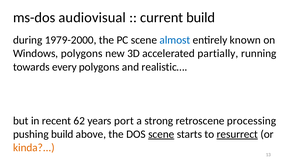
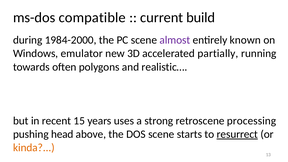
audiovisual: audiovisual -> compatible (92, 18)
1979-2000: 1979-2000 -> 1984-2000 (71, 40)
almost colour: blue -> purple (175, 40)
Windows polygons: polygons -> emulator (82, 53)
every: every -> often (64, 67)
62: 62 -> 15 (79, 121)
port: port -> uses (124, 121)
pushing build: build -> head (62, 134)
scene underline: present -> none (161, 134)
